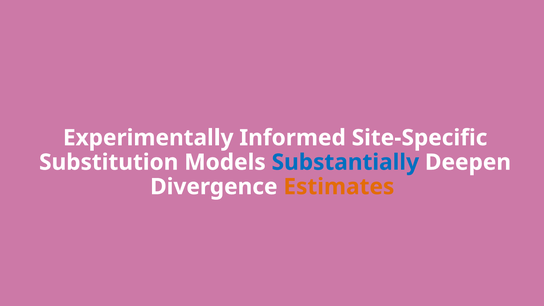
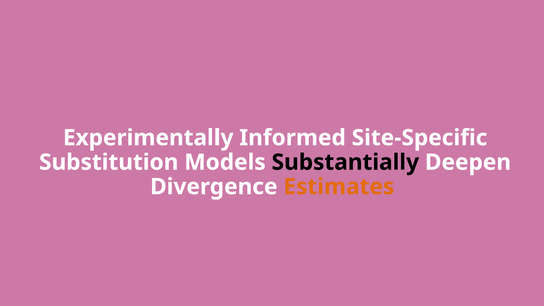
Substantially colour: blue -> black (345, 162)
